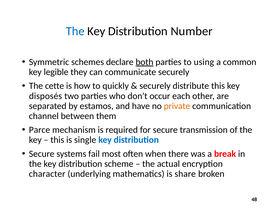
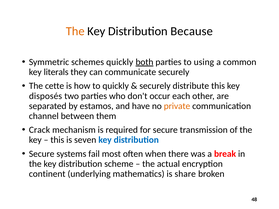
The colour: blue -> orange (75, 31)
Number: Number -> Because (192, 31)
schemes declare: declare -> quickly (120, 62)
legible: legible -> literals (56, 72)
Parce: Parce -> Crack (40, 130)
single: single -> seven (85, 140)
character: character -> continent (47, 174)
